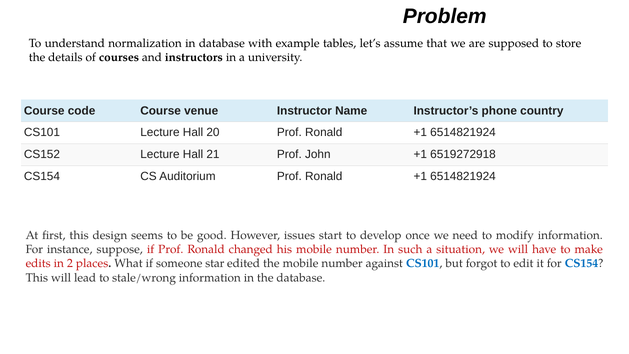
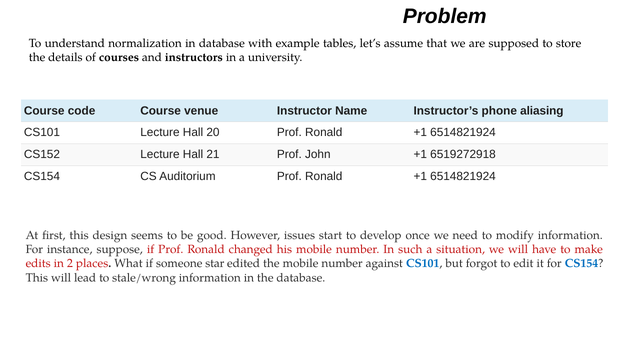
country: country -> aliasing (542, 111)
